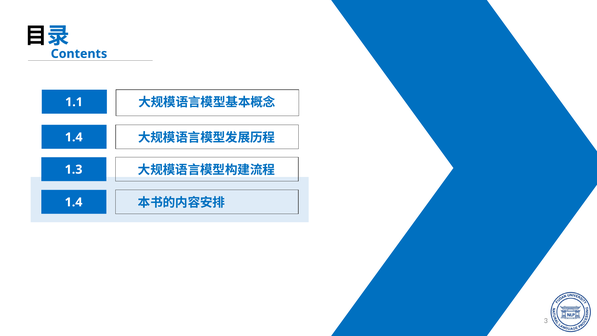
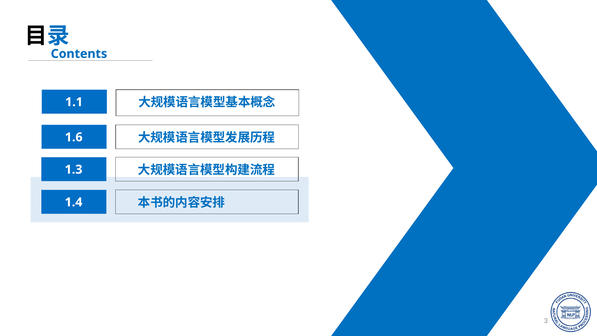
1.4: 1.4 -> 1.6 (74, 137)
